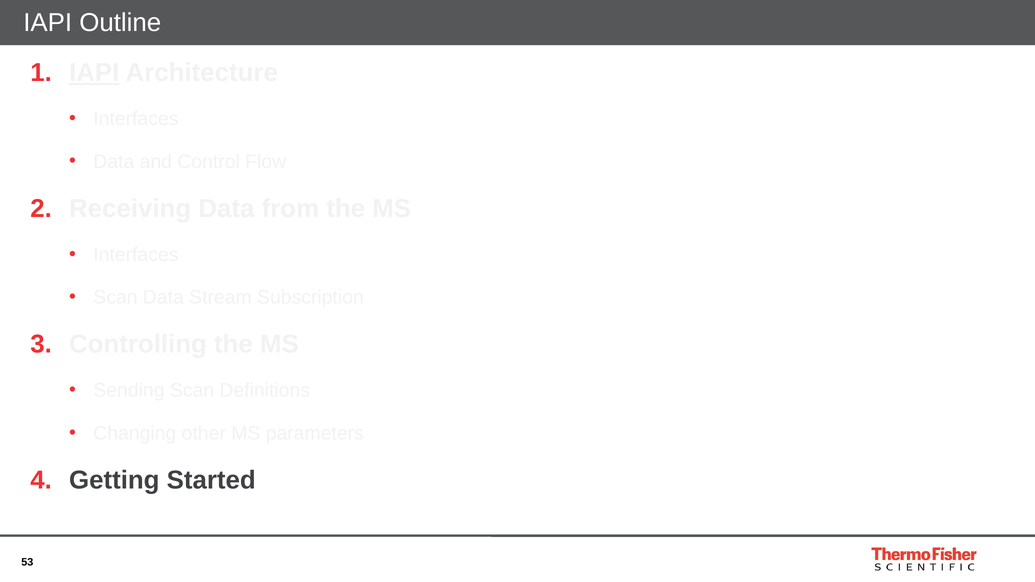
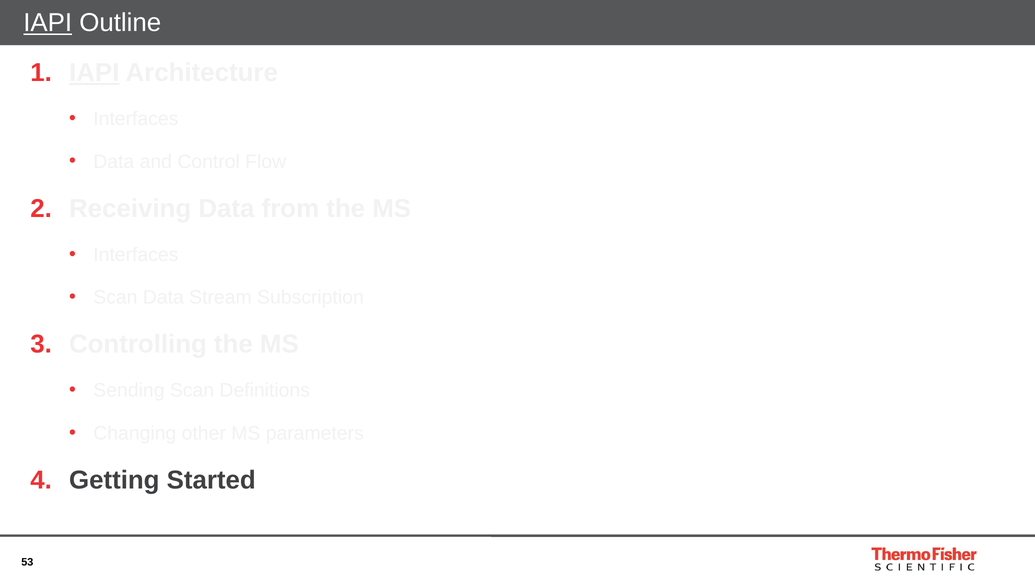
IAPI underline: none -> present (48, 23)
